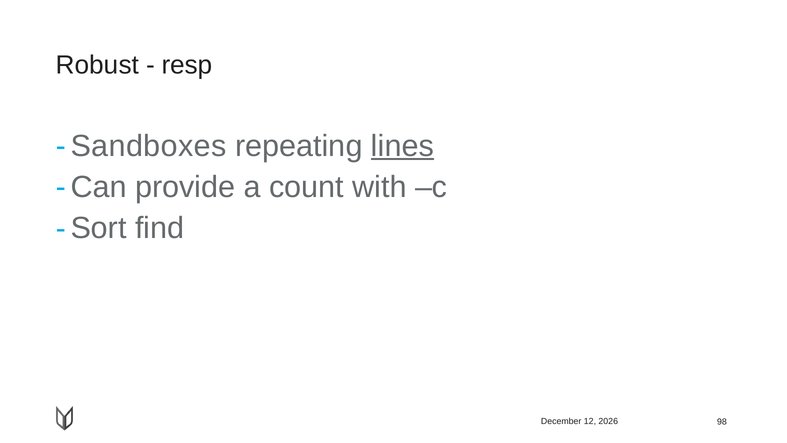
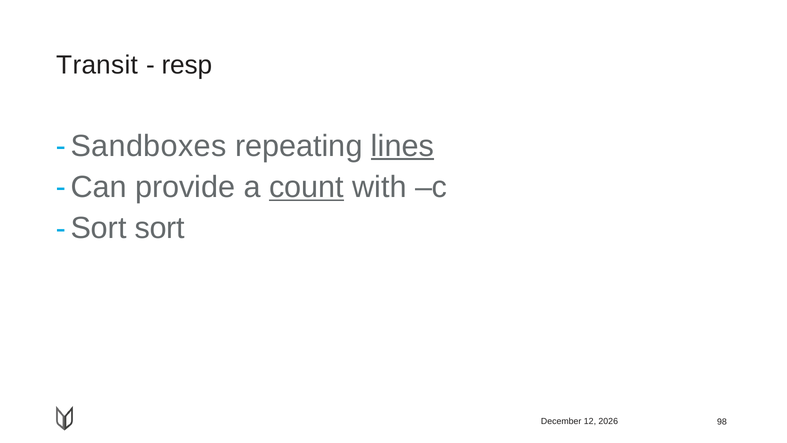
Robust: Robust -> Transit (97, 65)
count underline: none -> present (306, 187)
Sort find: find -> sort (160, 228)
